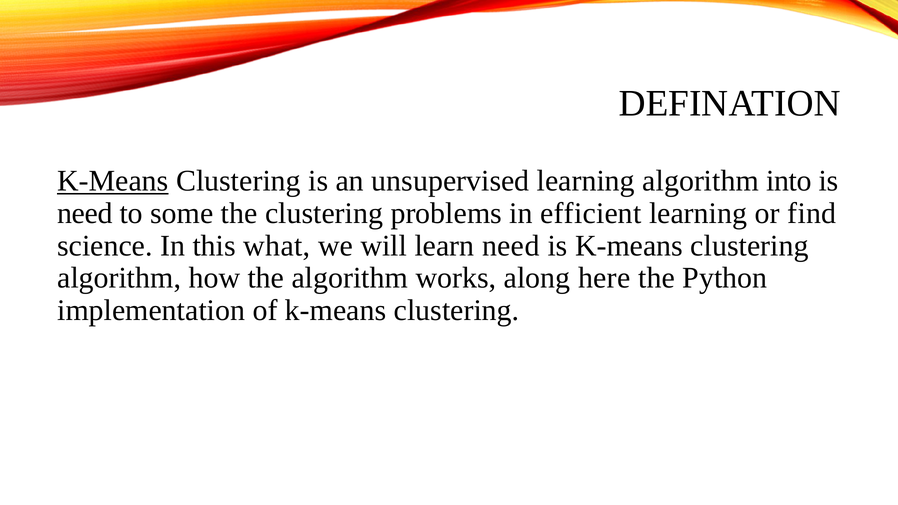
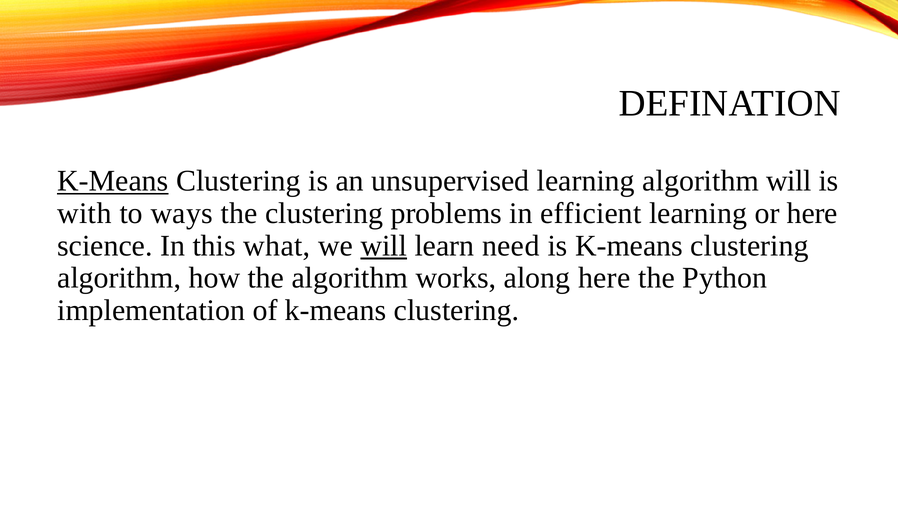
algorithm into: into -> will (789, 181)
need: need -> with (85, 213)
some: some -> ways (182, 213)
or find: find -> here (812, 213)
will underline: none -> present (384, 246)
